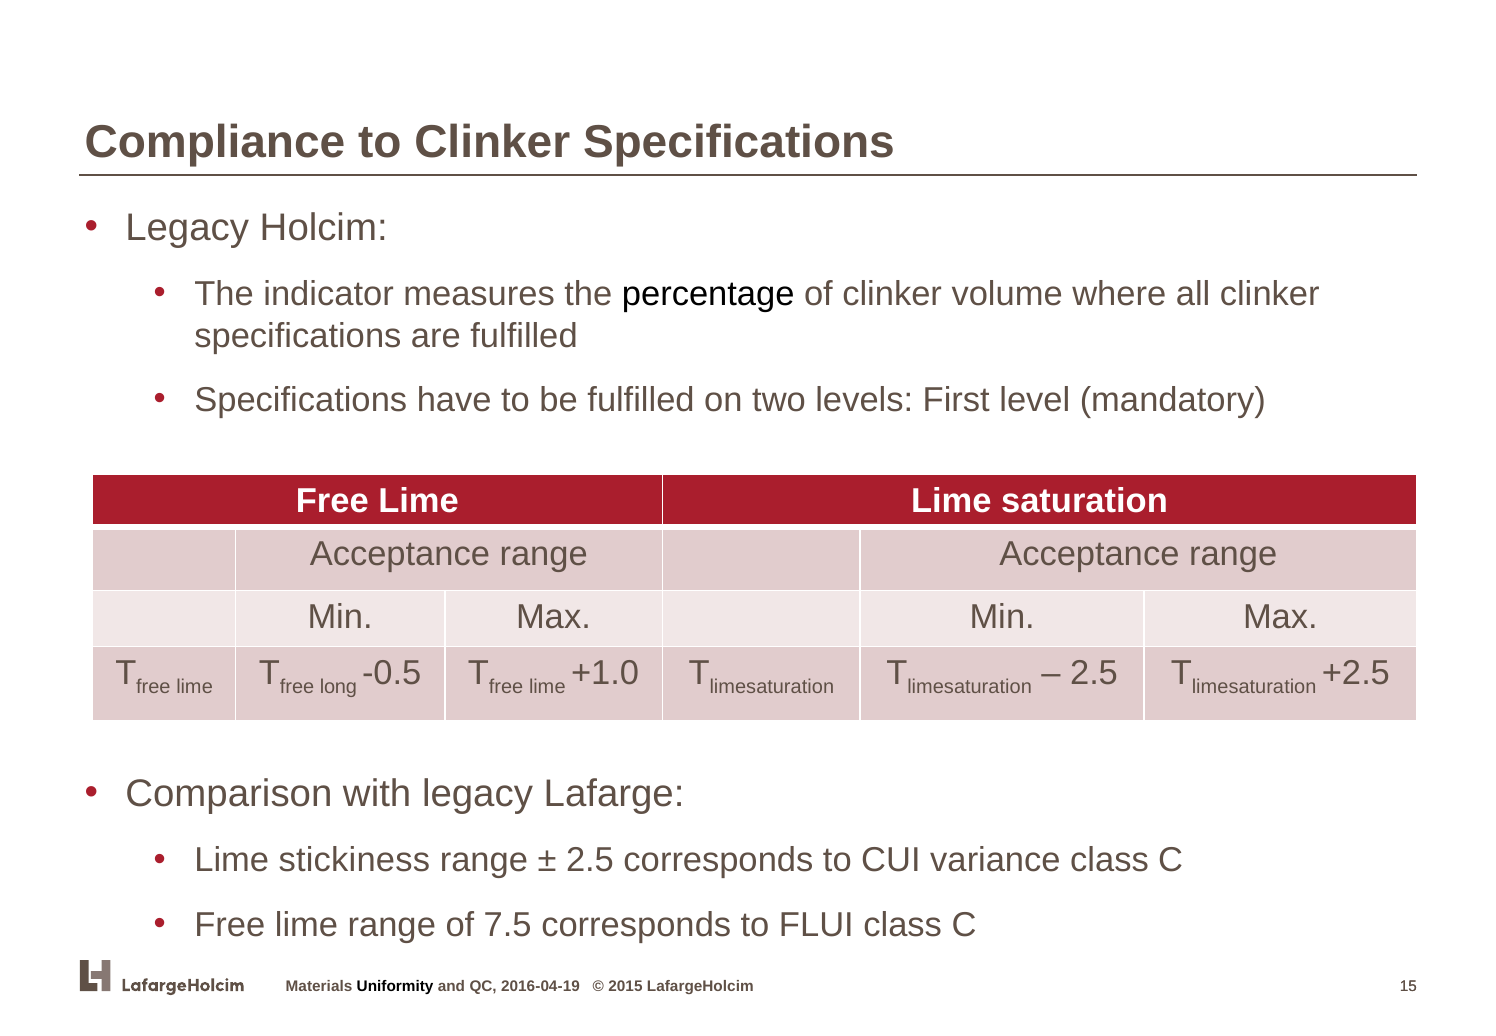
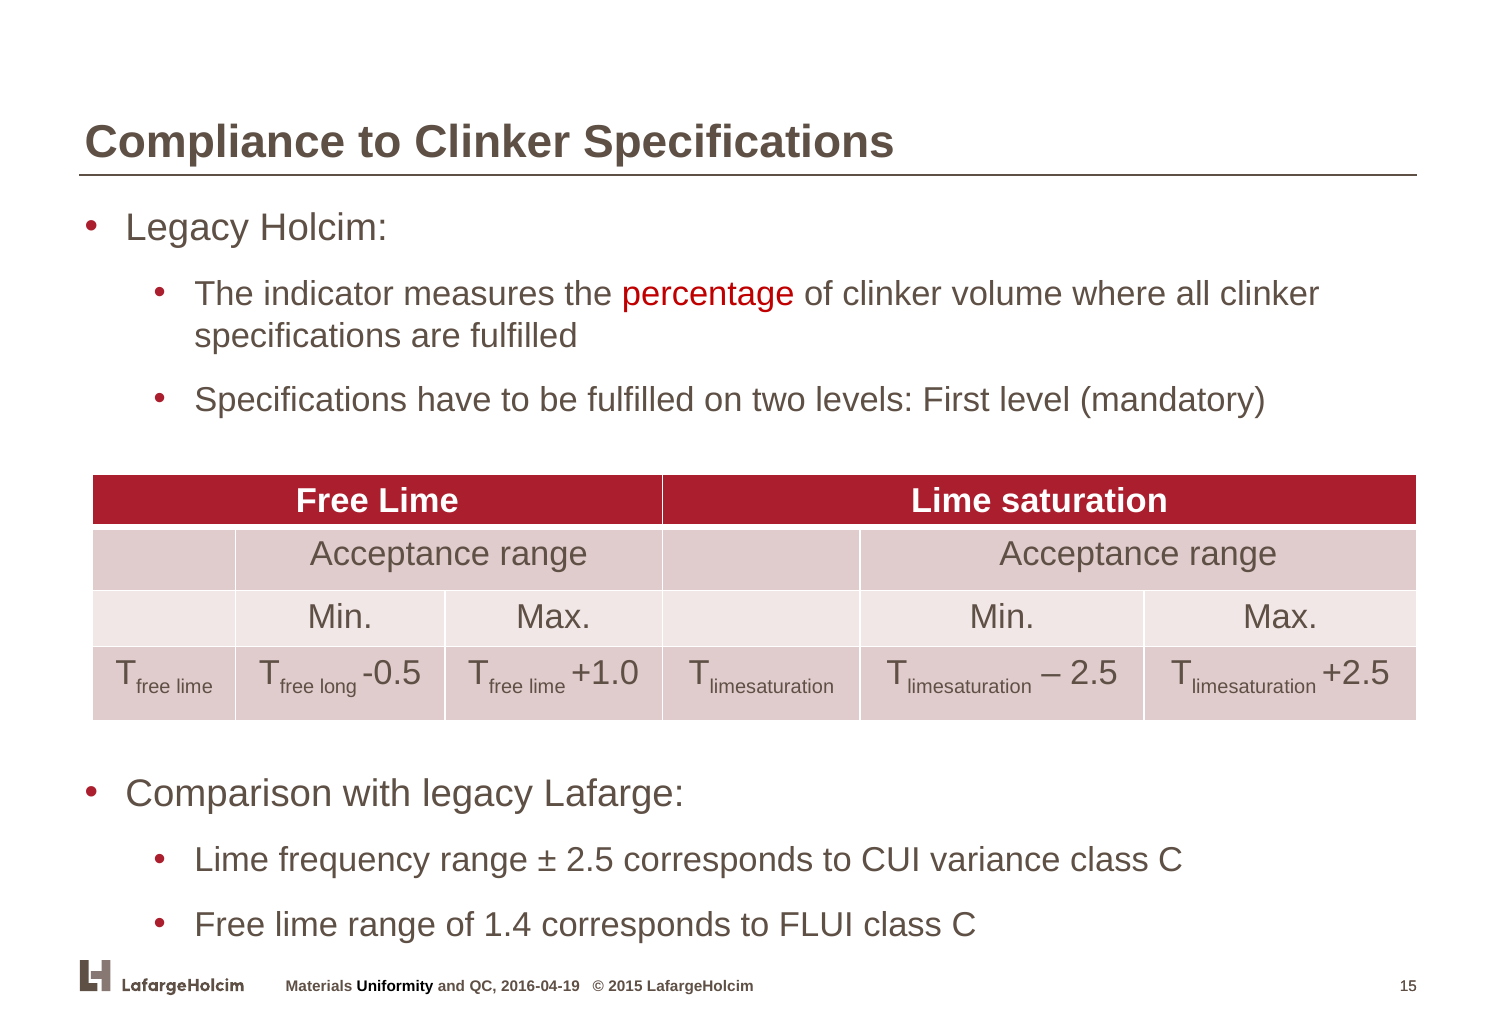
percentage colour: black -> red (708, 294)
stickiness: stickiness -> frequency (354, 860)
7.5: 7.5 -> 1.4 (508, 925)
